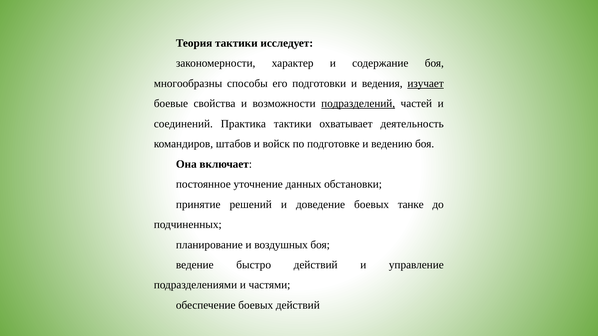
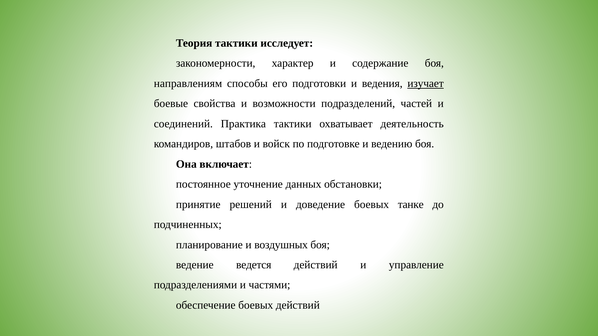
многообразны: многообразны -> направлениям (188, 83)
подразделений underline: present -> none (358, 104)
быстро: быстро -> ведется (254, 265)
